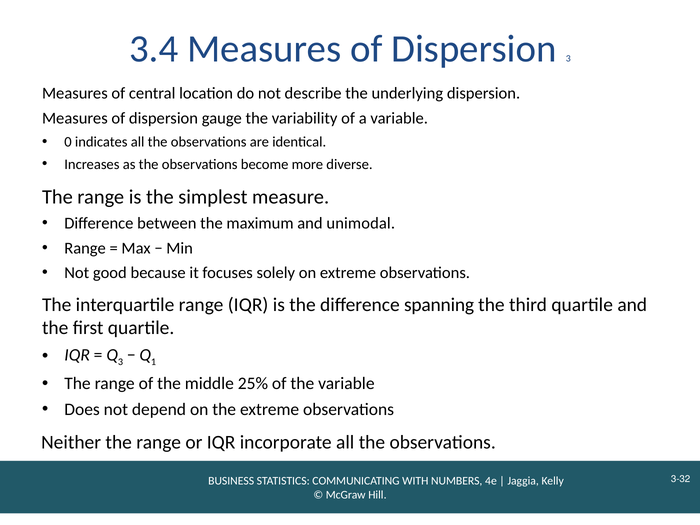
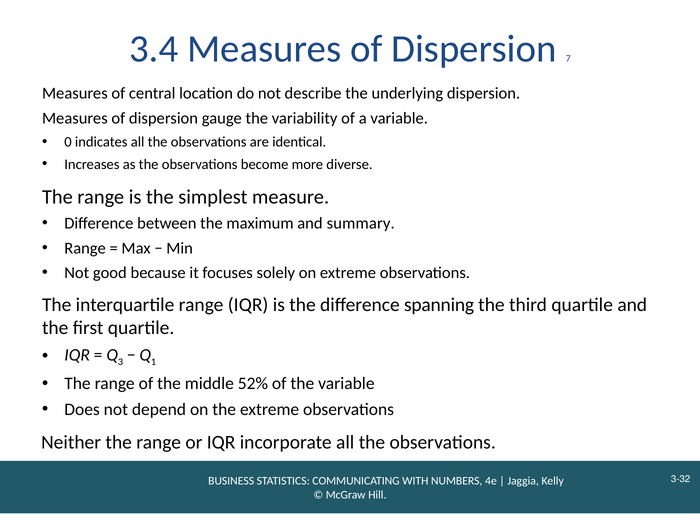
Dispersion 3: 3 -> 7 (568, 59)
unimodal: unimodal -> summary (361, 224)
25%: 25% -> 52% (253, 384)
